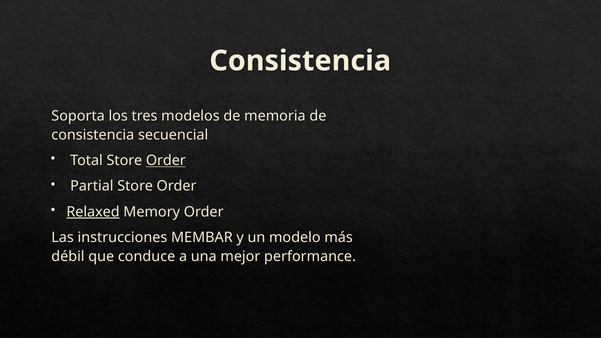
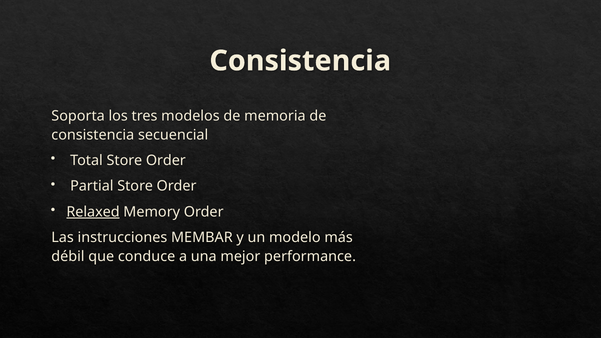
Order underline: present -> none (166, 161)
